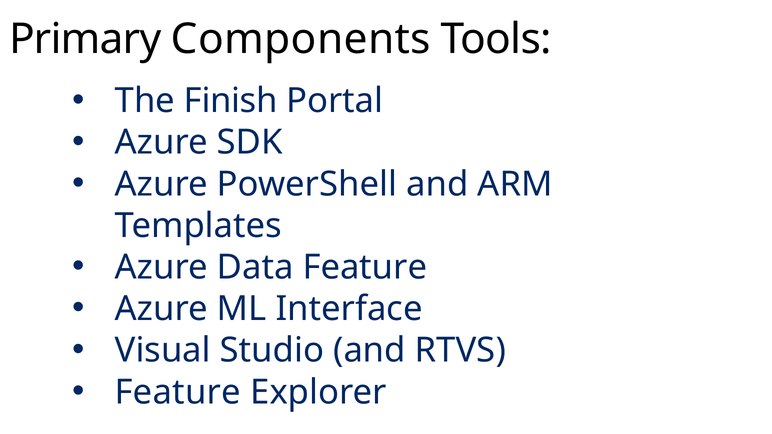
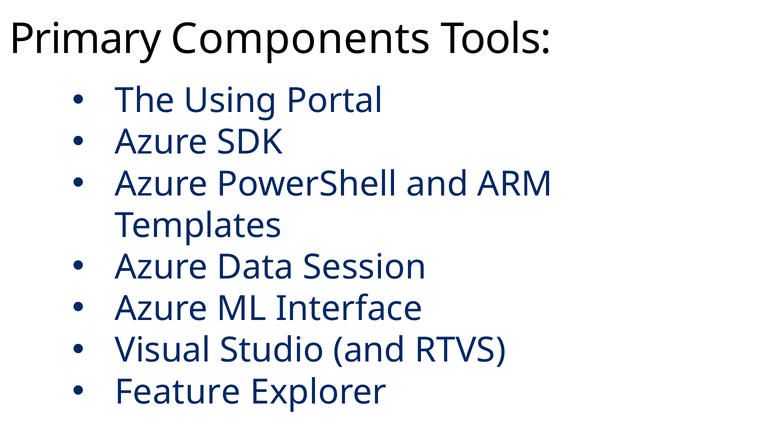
Finish: Finish -> Using (231, 101)
Data Feature: Feature -> Session (365, 267)
